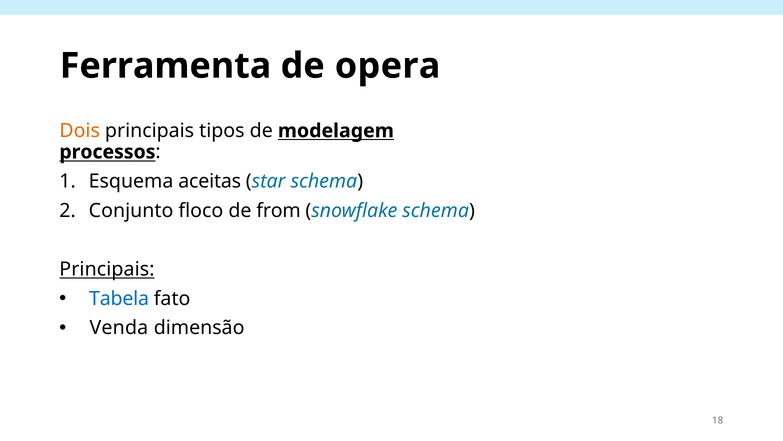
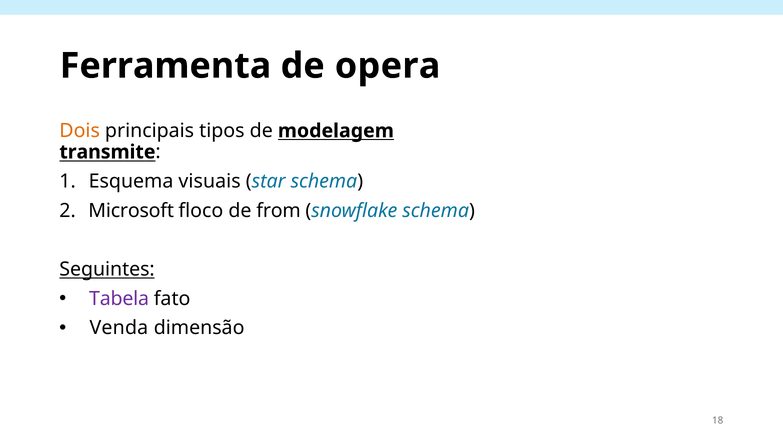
processos: processos -> transmite (107, 152)
aceitas: aceitas -> visuais (210, 181)
Conjunto: Conjunto -> Microsoft (131, 210)
Principais: Principais -> Seguintes (107, 269)
Tabela colour: blue -> purple (119, 298)
